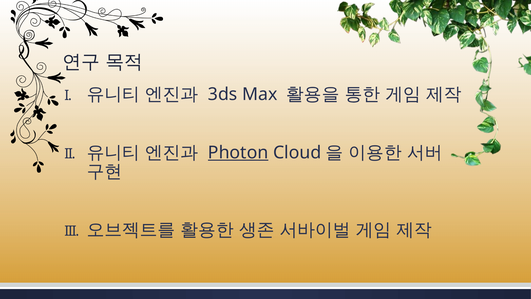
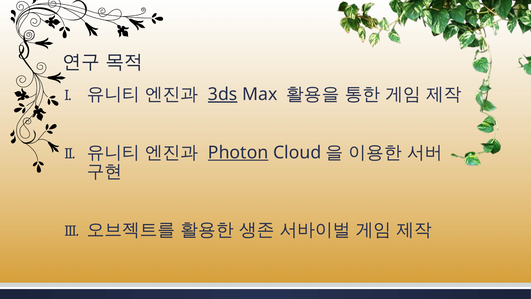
3ds underline: none -> present (223, 94)
